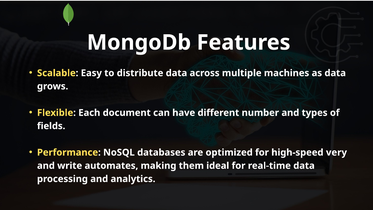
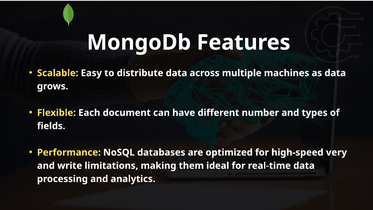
automates: automates -> limitations (111, 166)
